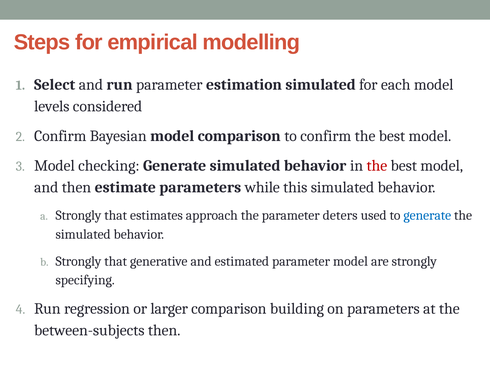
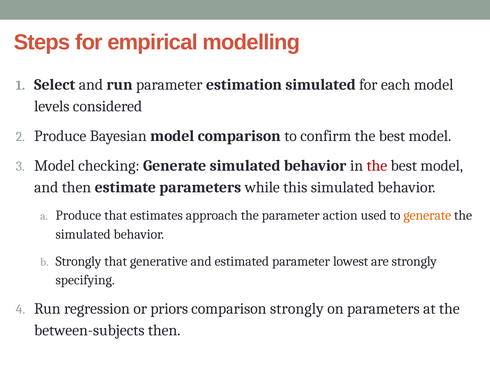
Confirm: Confirm -> Produce (60, 136)
Strongly: Strongly -> Produce (78, 215)
deters: deters -> action (340, 215)
generate colour: blue -> orange (427, 215)
parameter model: model -> lowest (351, 261)
larger: larger -> priors (169, 308)
comparison building: building -> strongly (297, 308)
